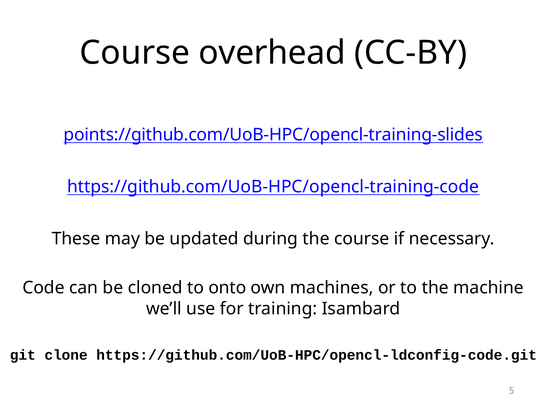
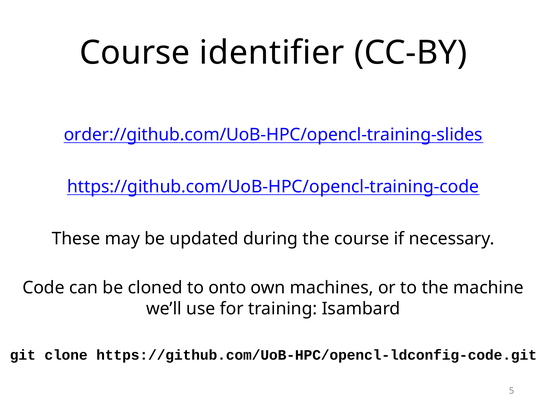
overhead: overhead -> identifier (272, 53)
points://github.com/UoB-HPC/opencl-training-slides: points://github.com/UoB-HPC/opencl-training-slides -> order://github.com/UoB-HPC/opencl-training-slides (273, 135)
